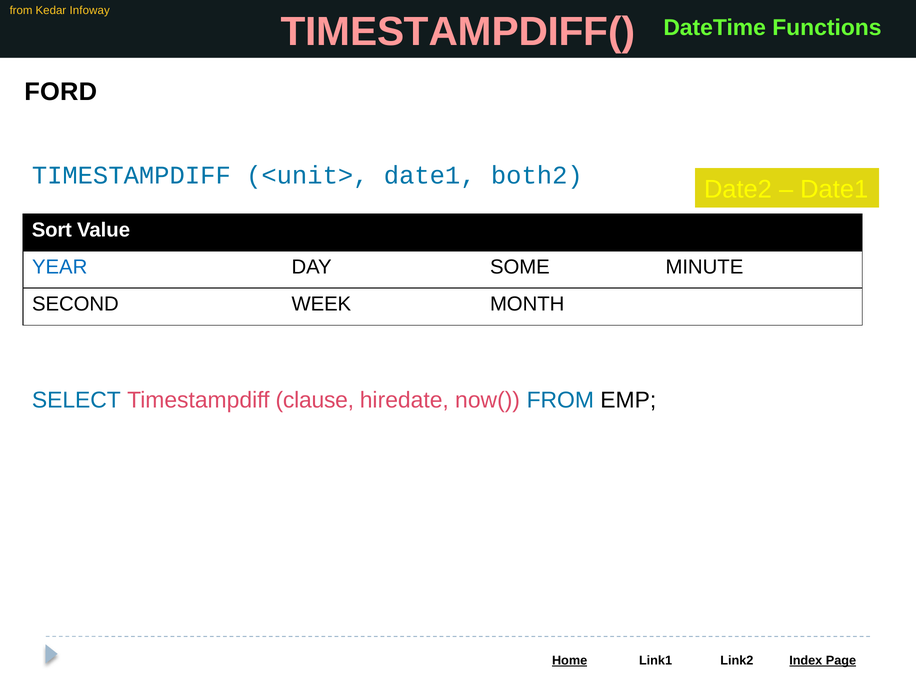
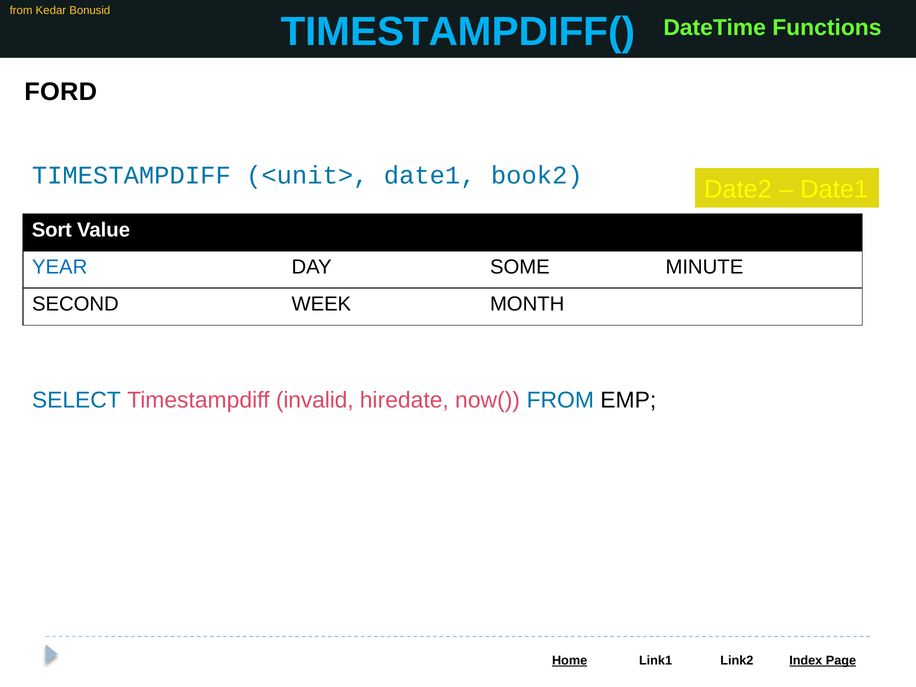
Infoway: Infoway -> Bonusid (90, 10)
TIMESTAMPDIFF( colour: pink -> light blue (458, 32)
both2: both2 -> book2 (537, 175)
clause: clause -> invalid (315, 400)
